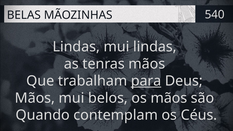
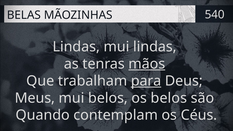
mãos underline: none -> present (147, 64)
Mãos: Mãos -> Meus (35, 98)
os mãos: mãos -> belos (169, 98)
